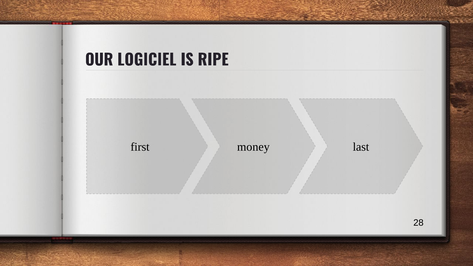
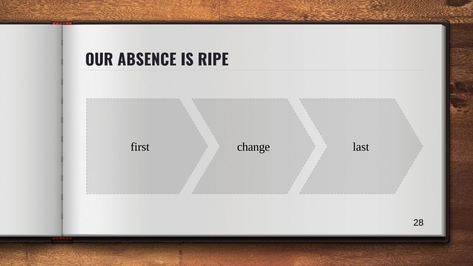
LOGICIEL: LOGICIEL -> ABSENCE (147, 60)
money: money -> change (254, 147)
